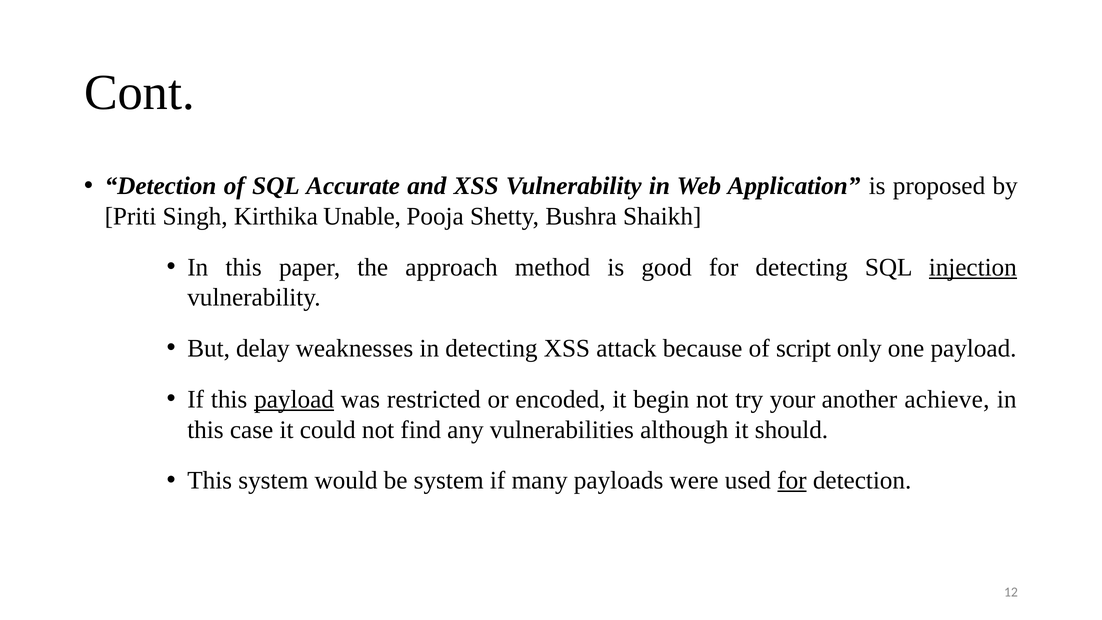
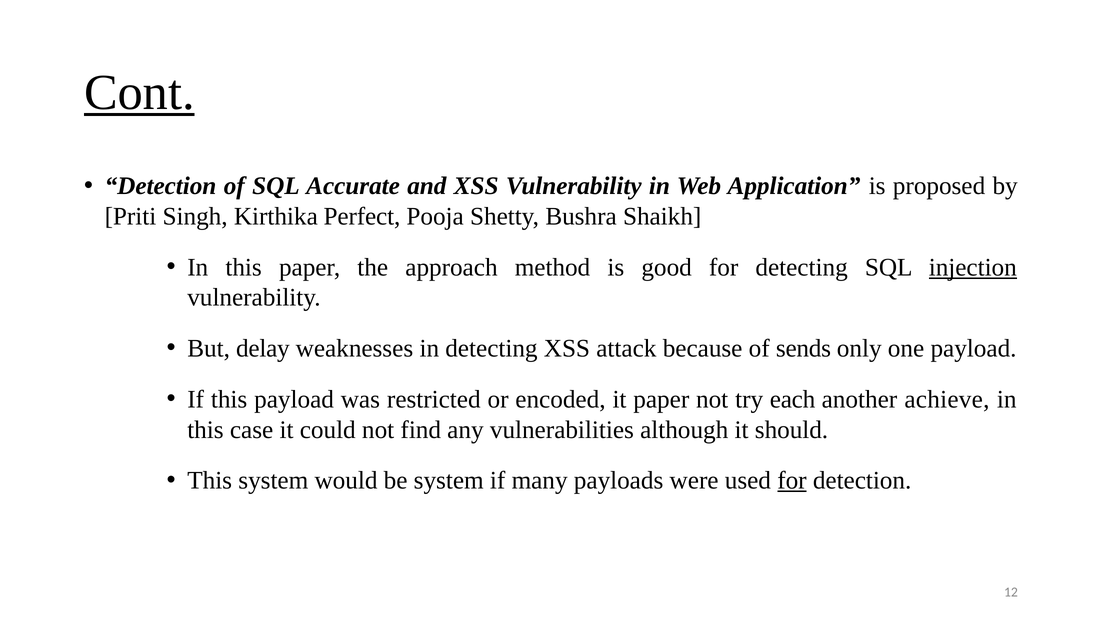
Cont underline: none -> present (139, 93)
Unable: Unable -> Perfect (362, 216)
script: script -> sends (803, 348)
payload underline: present -> none (294, 399)
it begin: begin -> paper (661, 399)
your: your -> each (793, 399)
